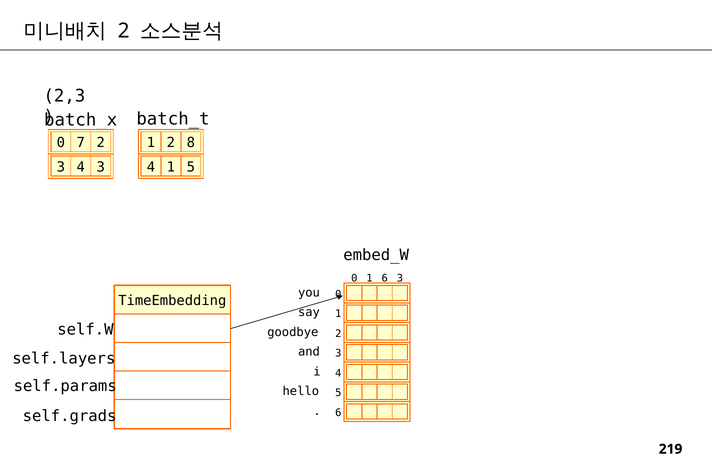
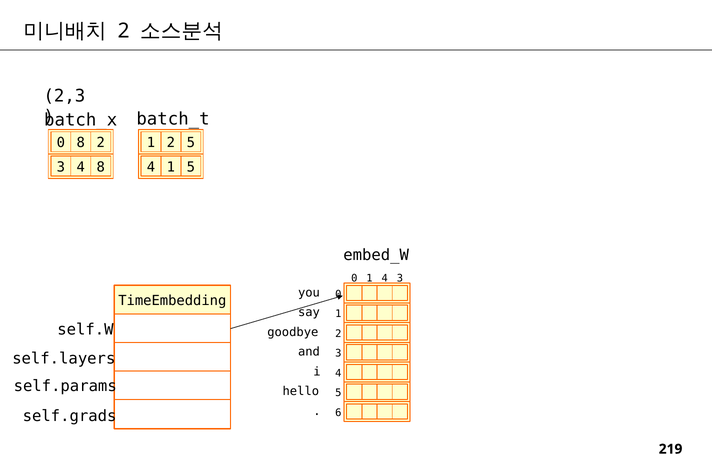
0 7: 7 -> 8 (81, 143)
2 8: 8 -> 5 (191, 143)
4 3: 3 -> 8 (101, 167)
1 6: 6 -> 4 (385, 278)
